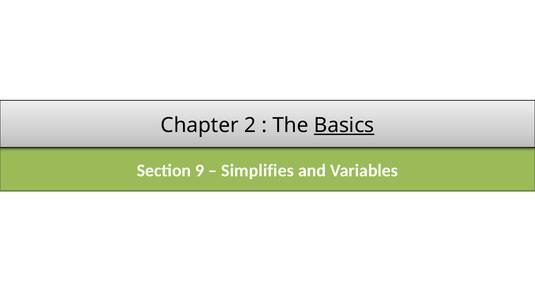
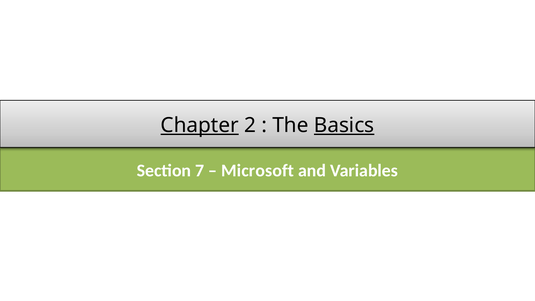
Chapter underline: none -> present (200, 125)
9: 9 -> 7 (200, 171)
Simplifies: Simplifies -> Microsoft (258, 171)
